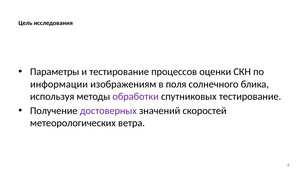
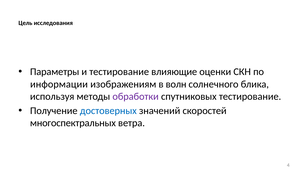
процессов: процессов -> влияющие (174, 72)
поля: поля -> волн (176, 84)
достоверных colour: purple -> blue (108, 111)
метеорологических: метеорологических -> многоспектральных (73, 123)
